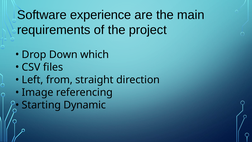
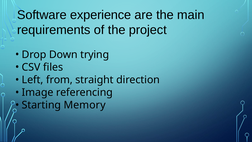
which: which -> trying (95, 55)
Dynamic: Dynamic -> Memory (85, 105)
